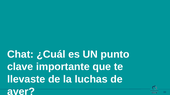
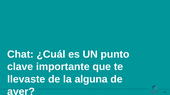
luchas: luchas -> alguna (91, 80)
